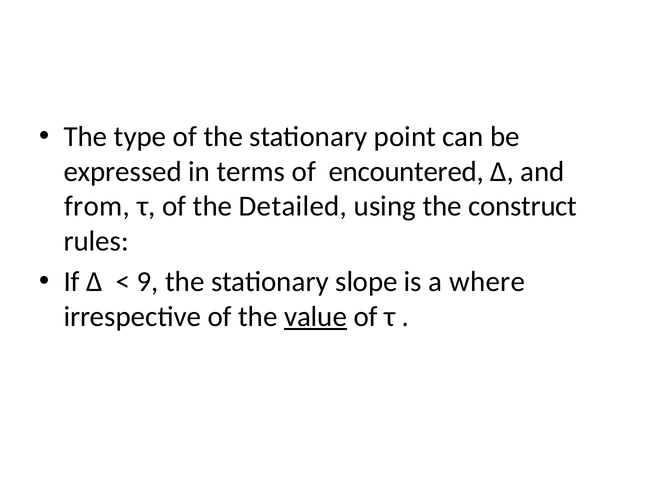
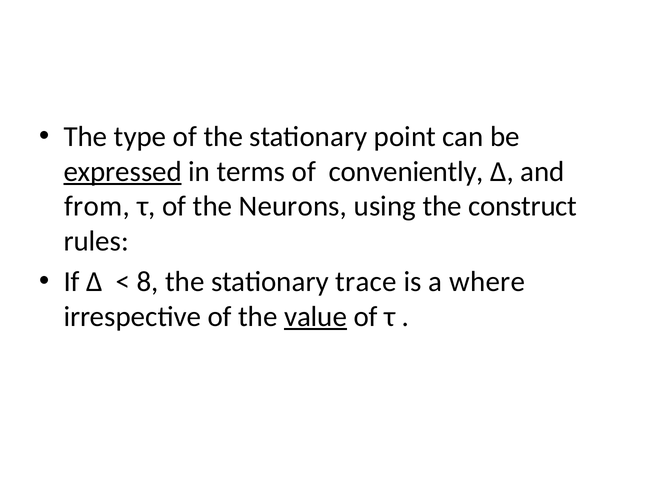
expressed underline: none -> present (123, 172)
encountered: encountered -> conveniently (406, 172)
Detailed: Detailed -> Neurons (293, 206)
9: 9 -> 8 (148, 282)
slope: slope -> trace (366, 282)
